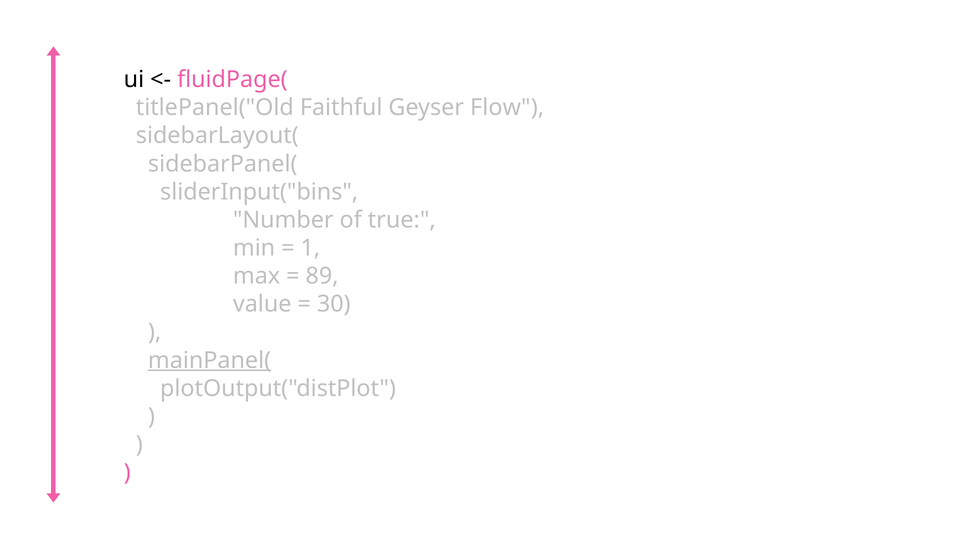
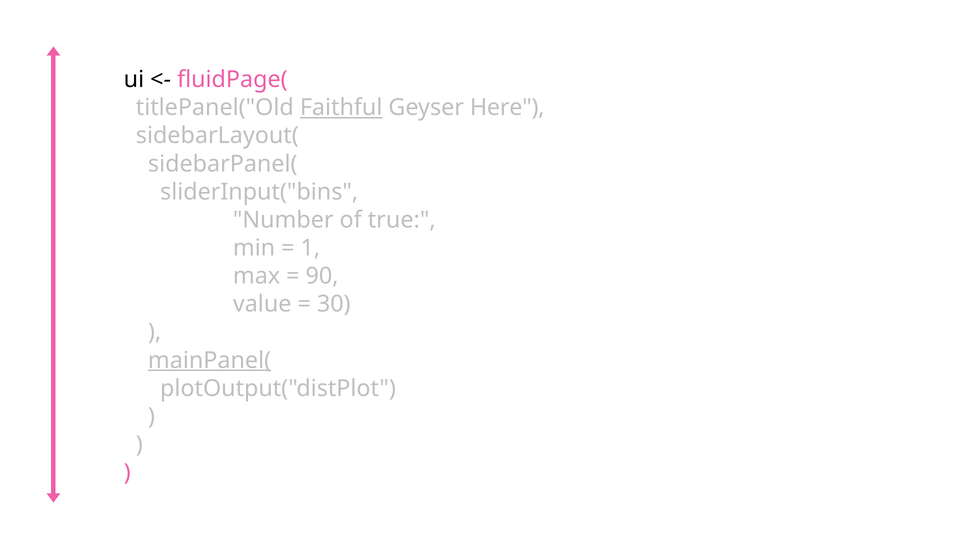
Faithful underline: none -> present (341, 108)
Flow: Flow -> Here (507, 108)
89: 89 -> 90 (322, 276)
